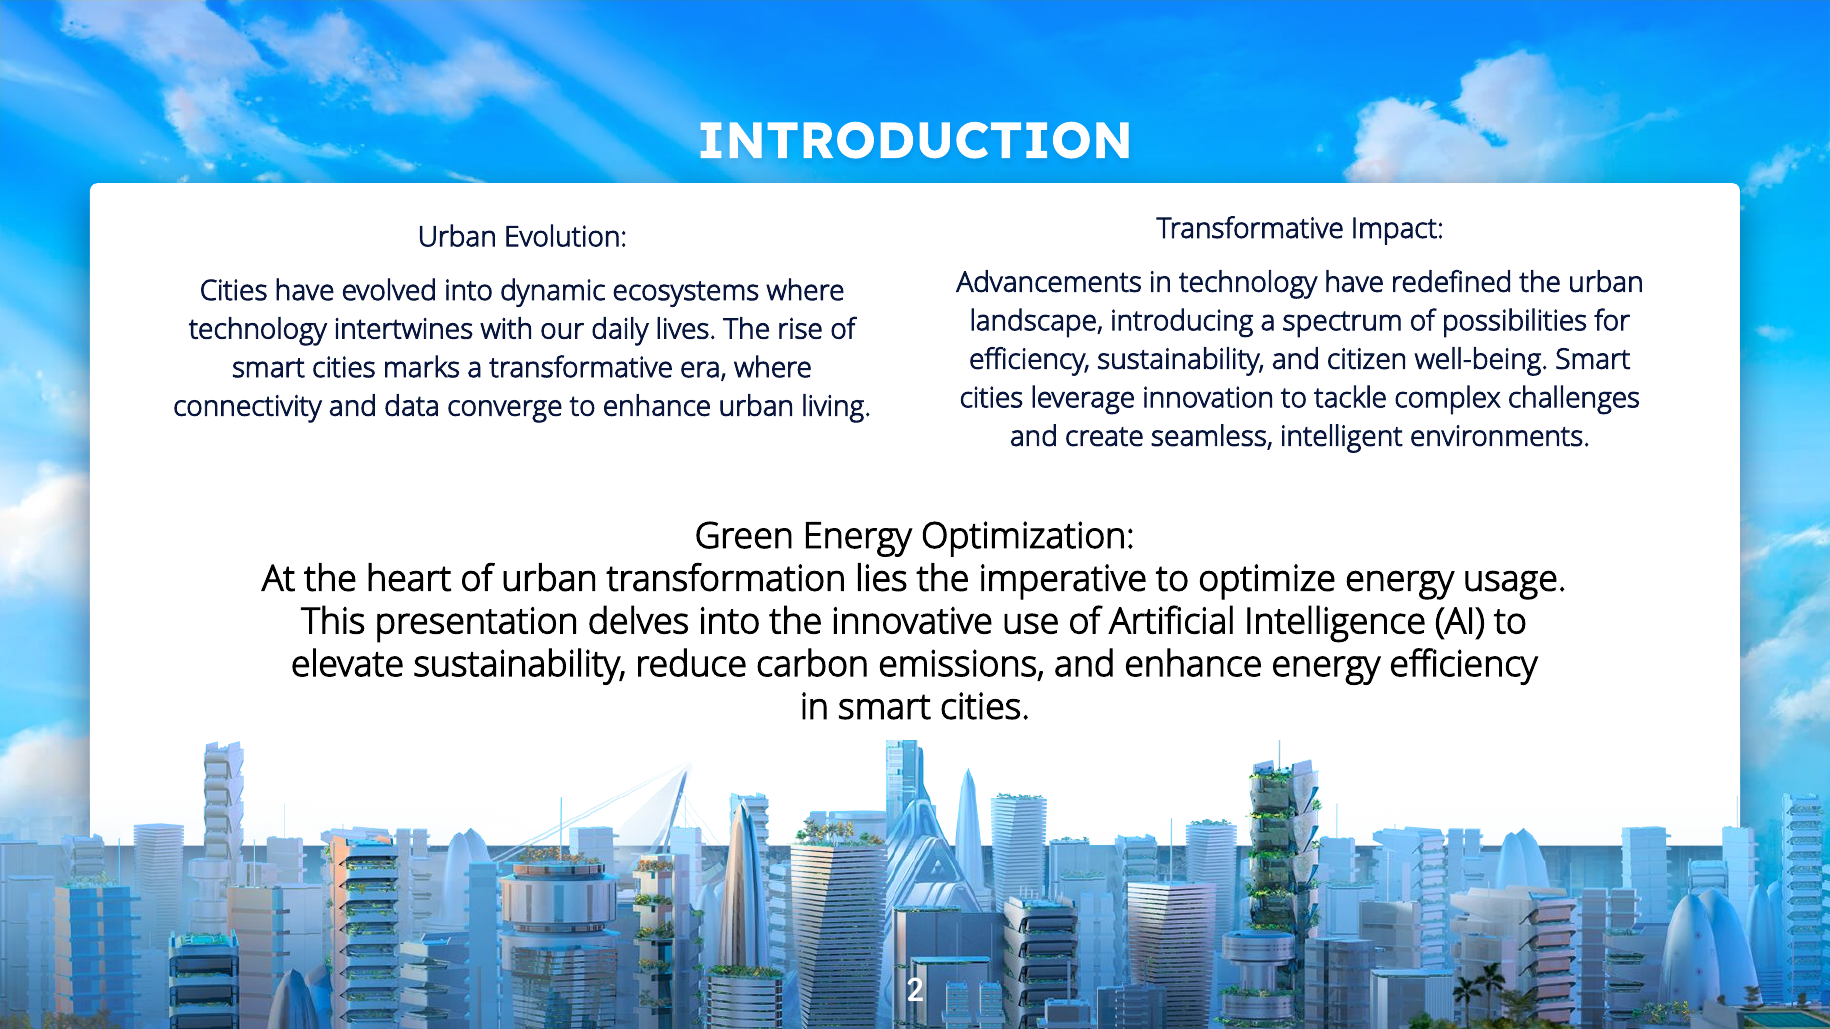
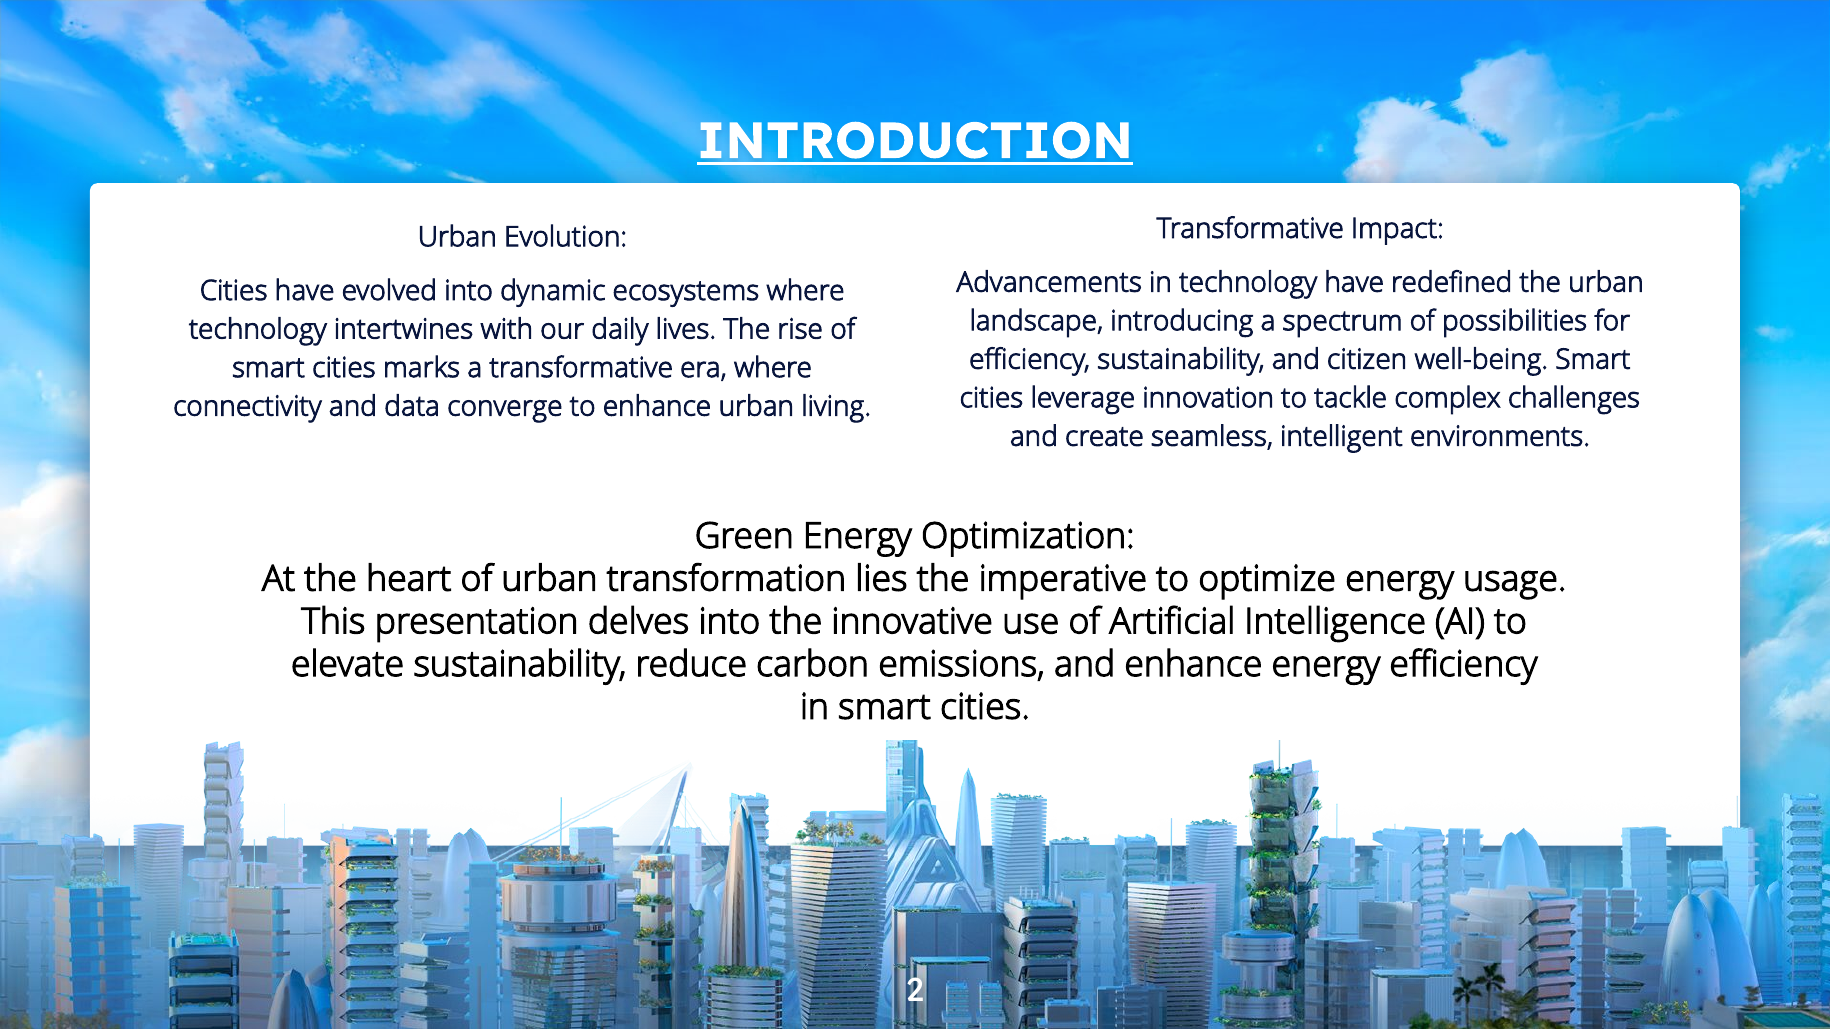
INTRODUCTION underline: none -> present (915, 141)
